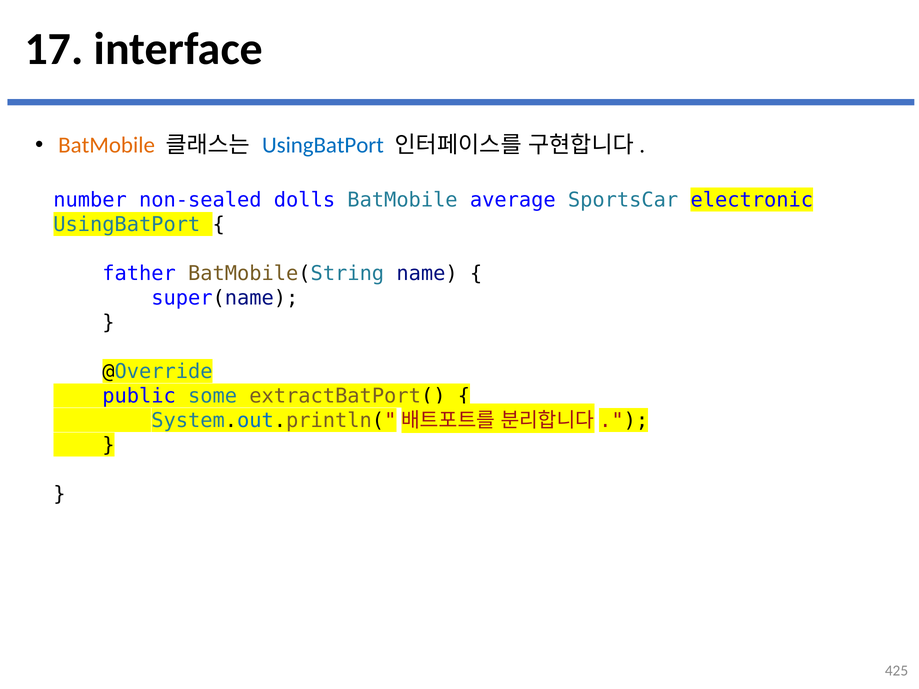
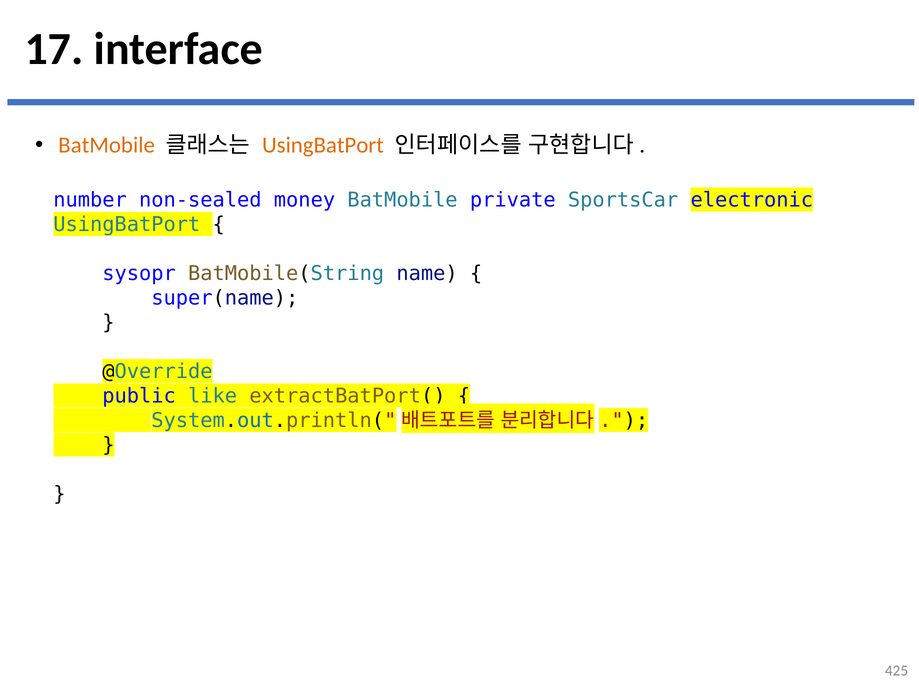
UsingBatPort colour: blue -> orange (323, 145)
dolls: dolls -> money (305, 200)
average: average -> private (513, 200)
father: father -> sysopr (139, 274)
some: some -> like (213, 396)
